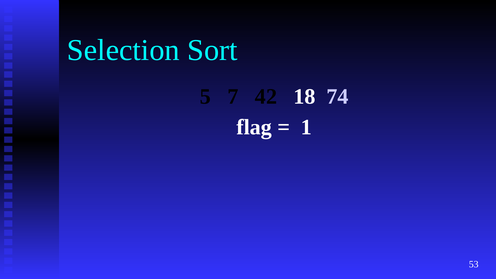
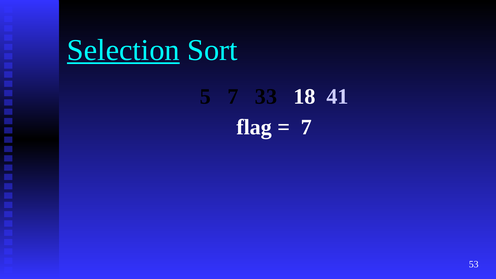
Selection underline: none -> present (123, 50)
42: 42 -> 33 (266, 96)
74: 74 -> 41 (338, 96)
1: 1 -> 7 (307, 127)
